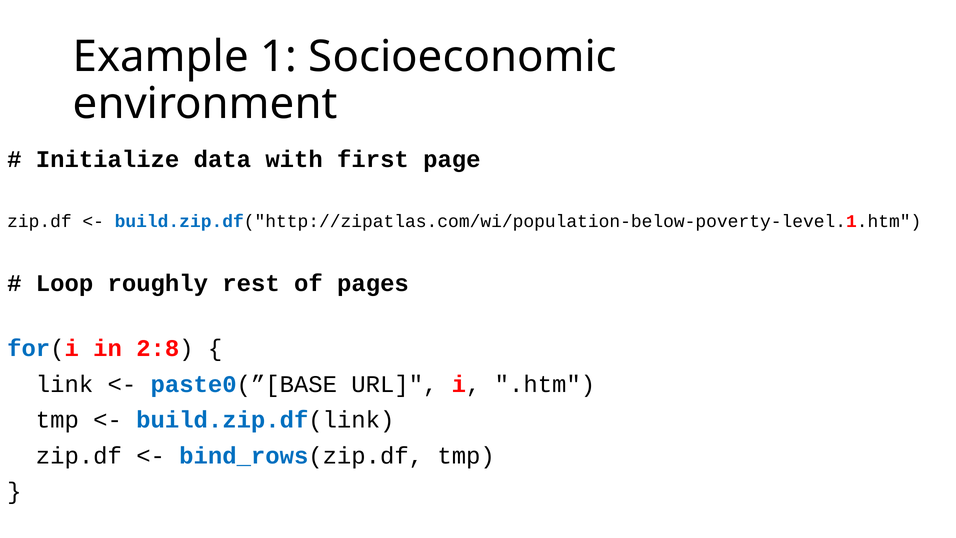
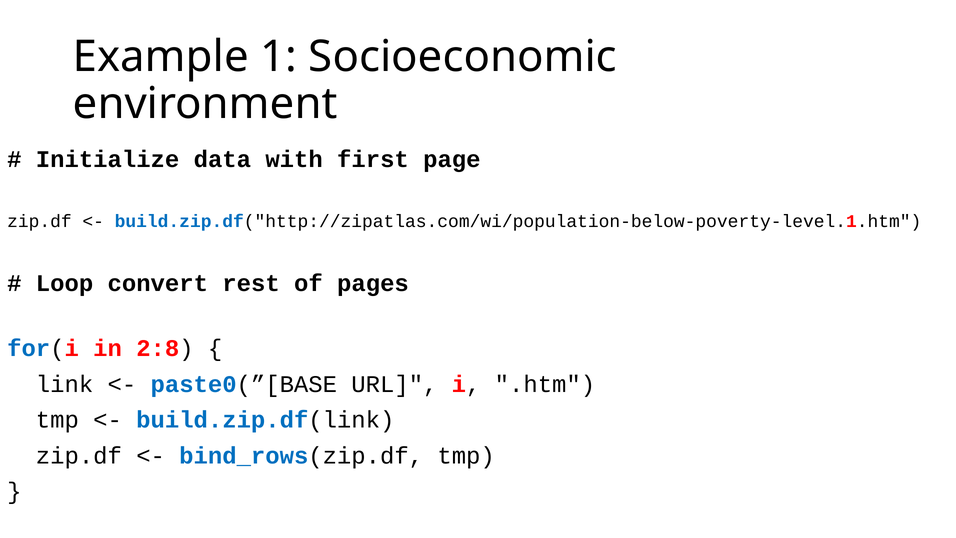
roughly: roughly -> convert (158, 283)
